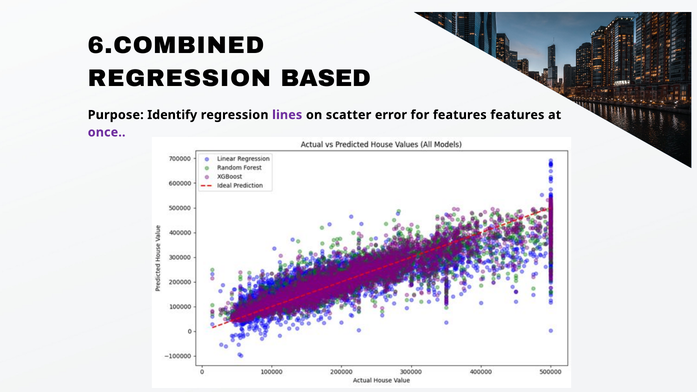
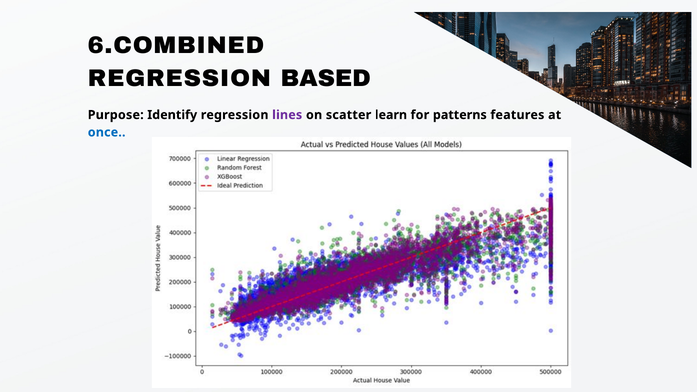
error: error -> learn (391, 115)
for features: features -> patterns (460, 115)
once colour: purple -> blue (107, 132)
